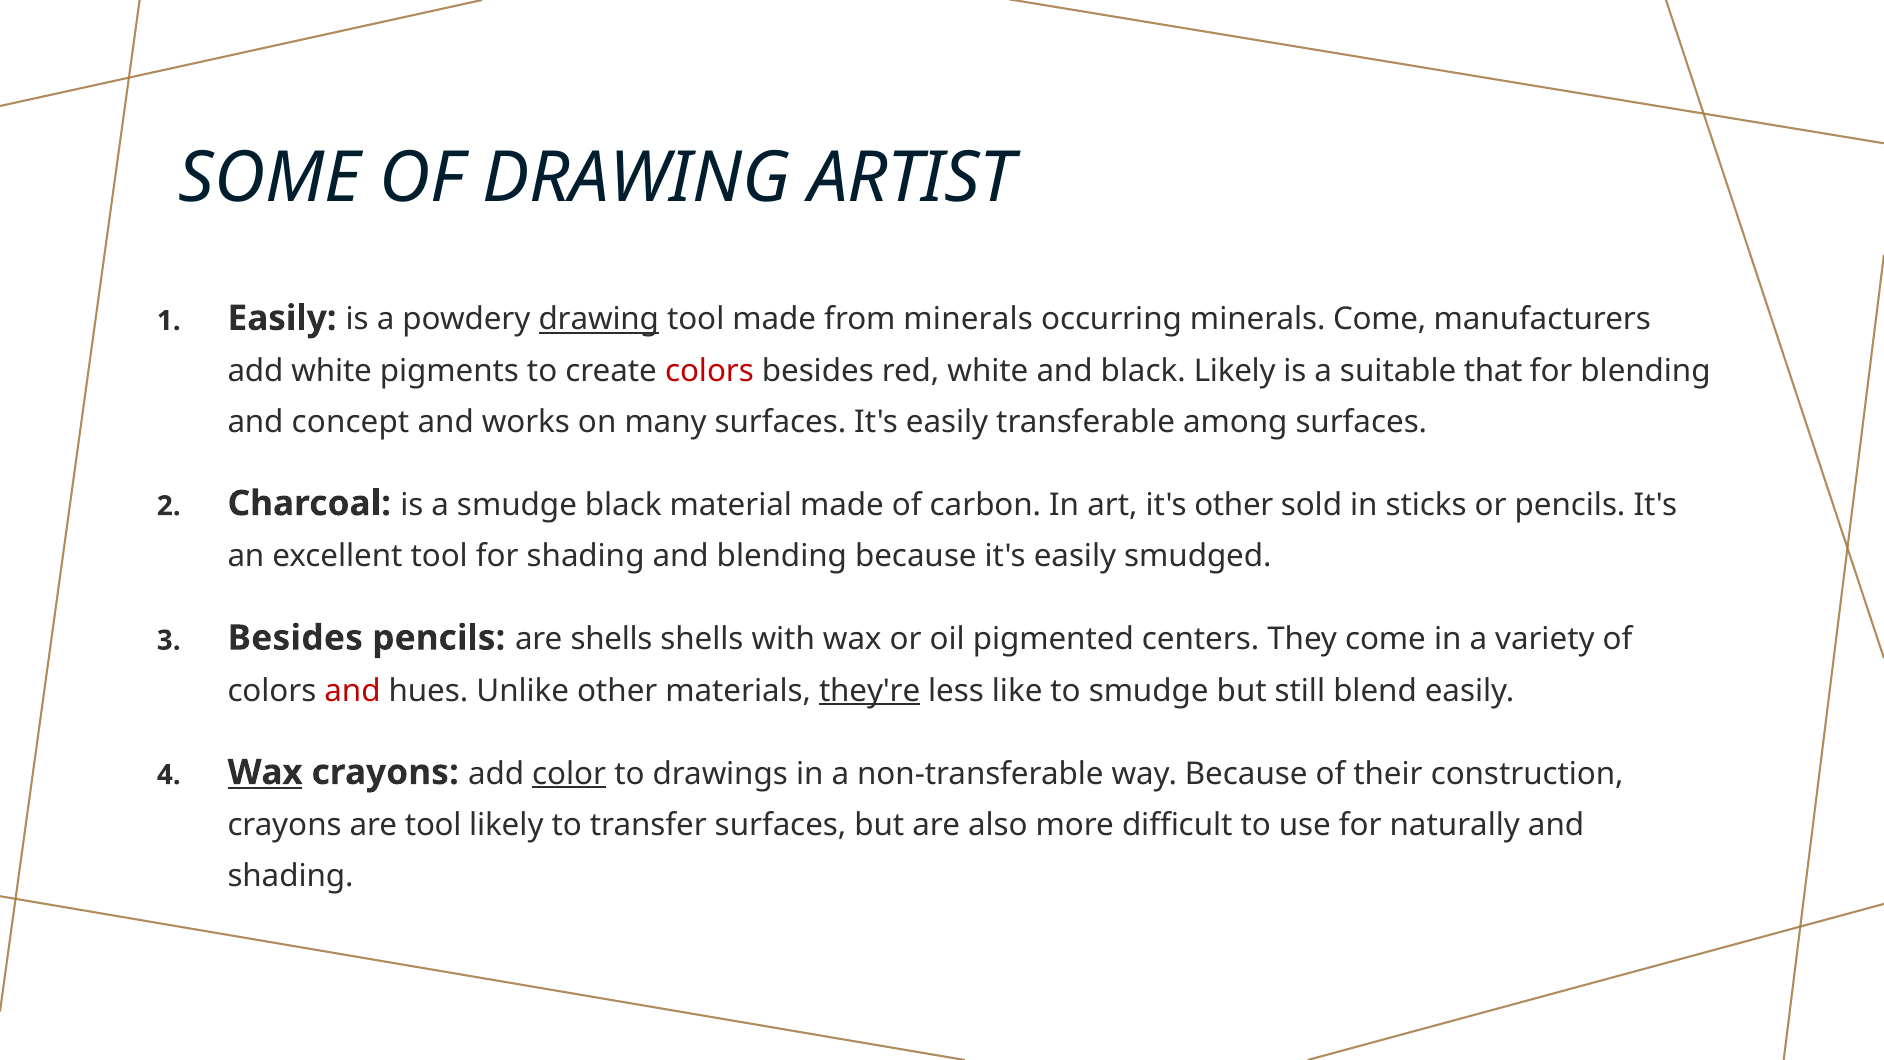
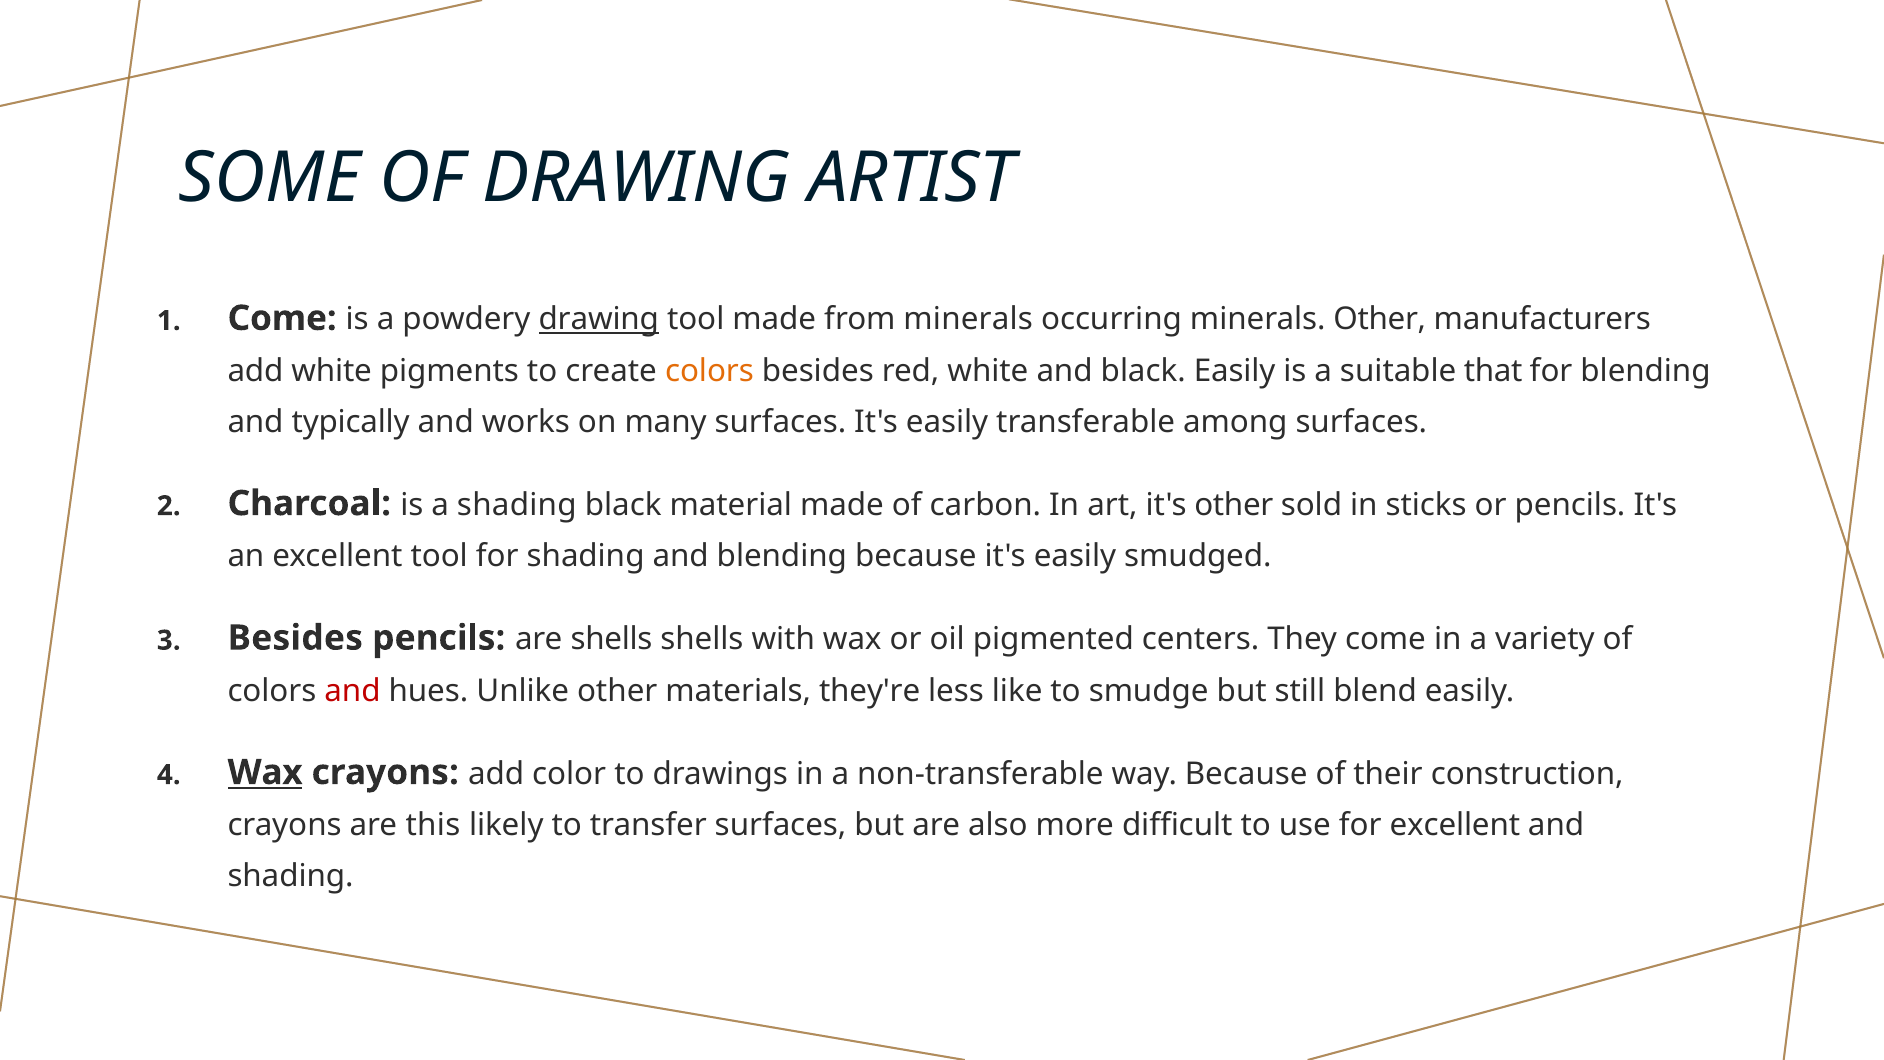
Easily: Easily -> Come (282, 318)
minerals Come: Come -> Other (1380, 320)
colors colour: red -> orange (709, 371)
black Likely: Likely -> Easily (1235, 371)
concept: concept -> typically (351, 422)
a smudge: smudge -> shading (517, 505)
they're underline: present -> none (870, 691)
color underline: present -> none (569, 774)
are tool: tool -> this (433, 825)
for naturally: naturally -> excellent (1455, 825)
